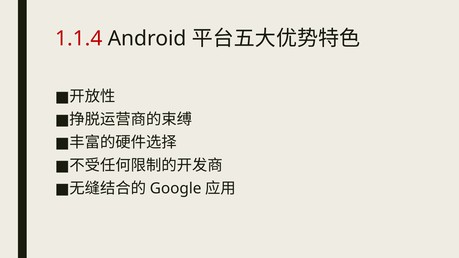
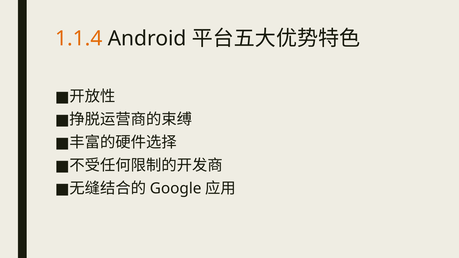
1.1.4 colour: red -> orange (79, 39)
